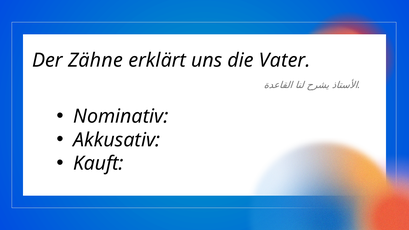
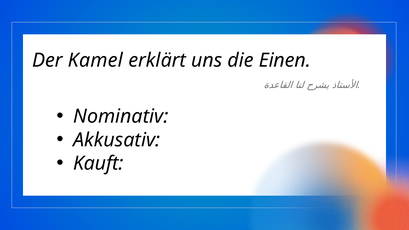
Zähne: Zähne -> Kamel (95, 60)
Vater: Vater -> Einen (285, 60)
